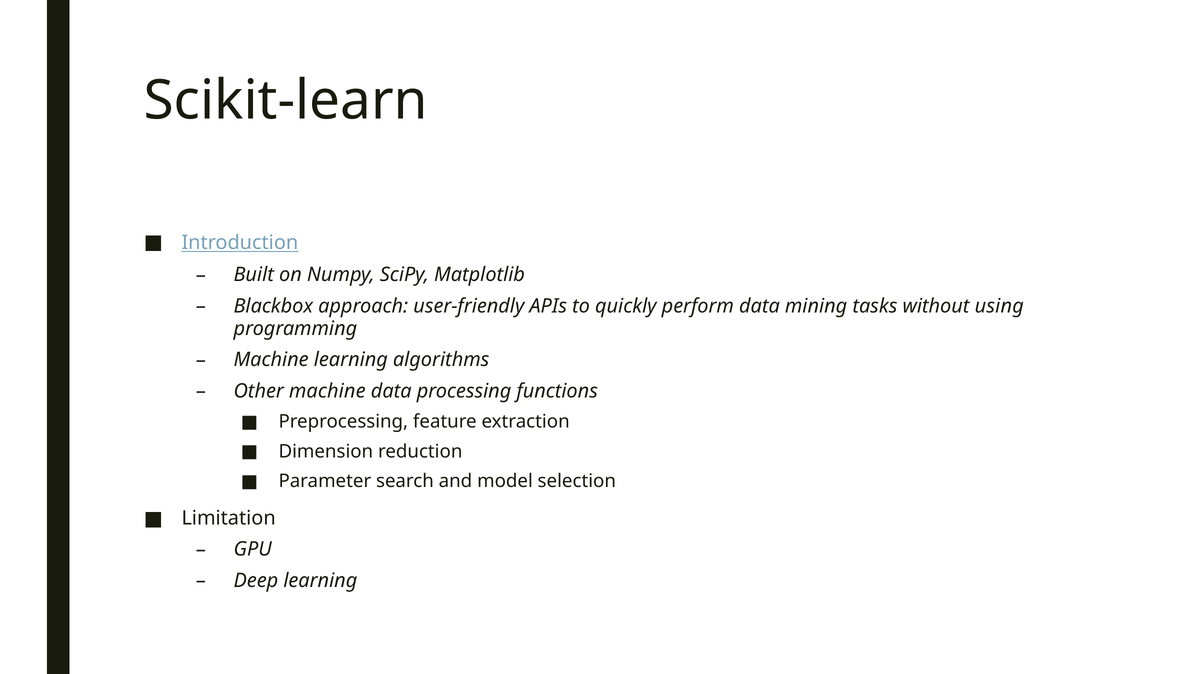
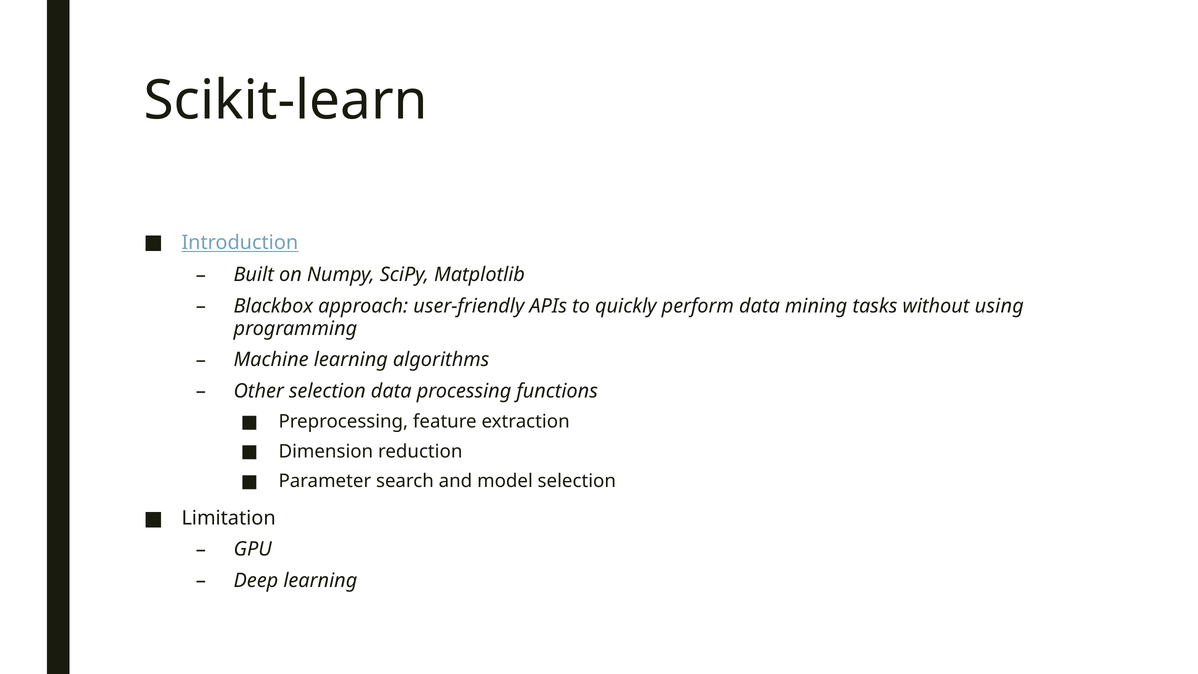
Other machine: machine -> selection (327, 391)
